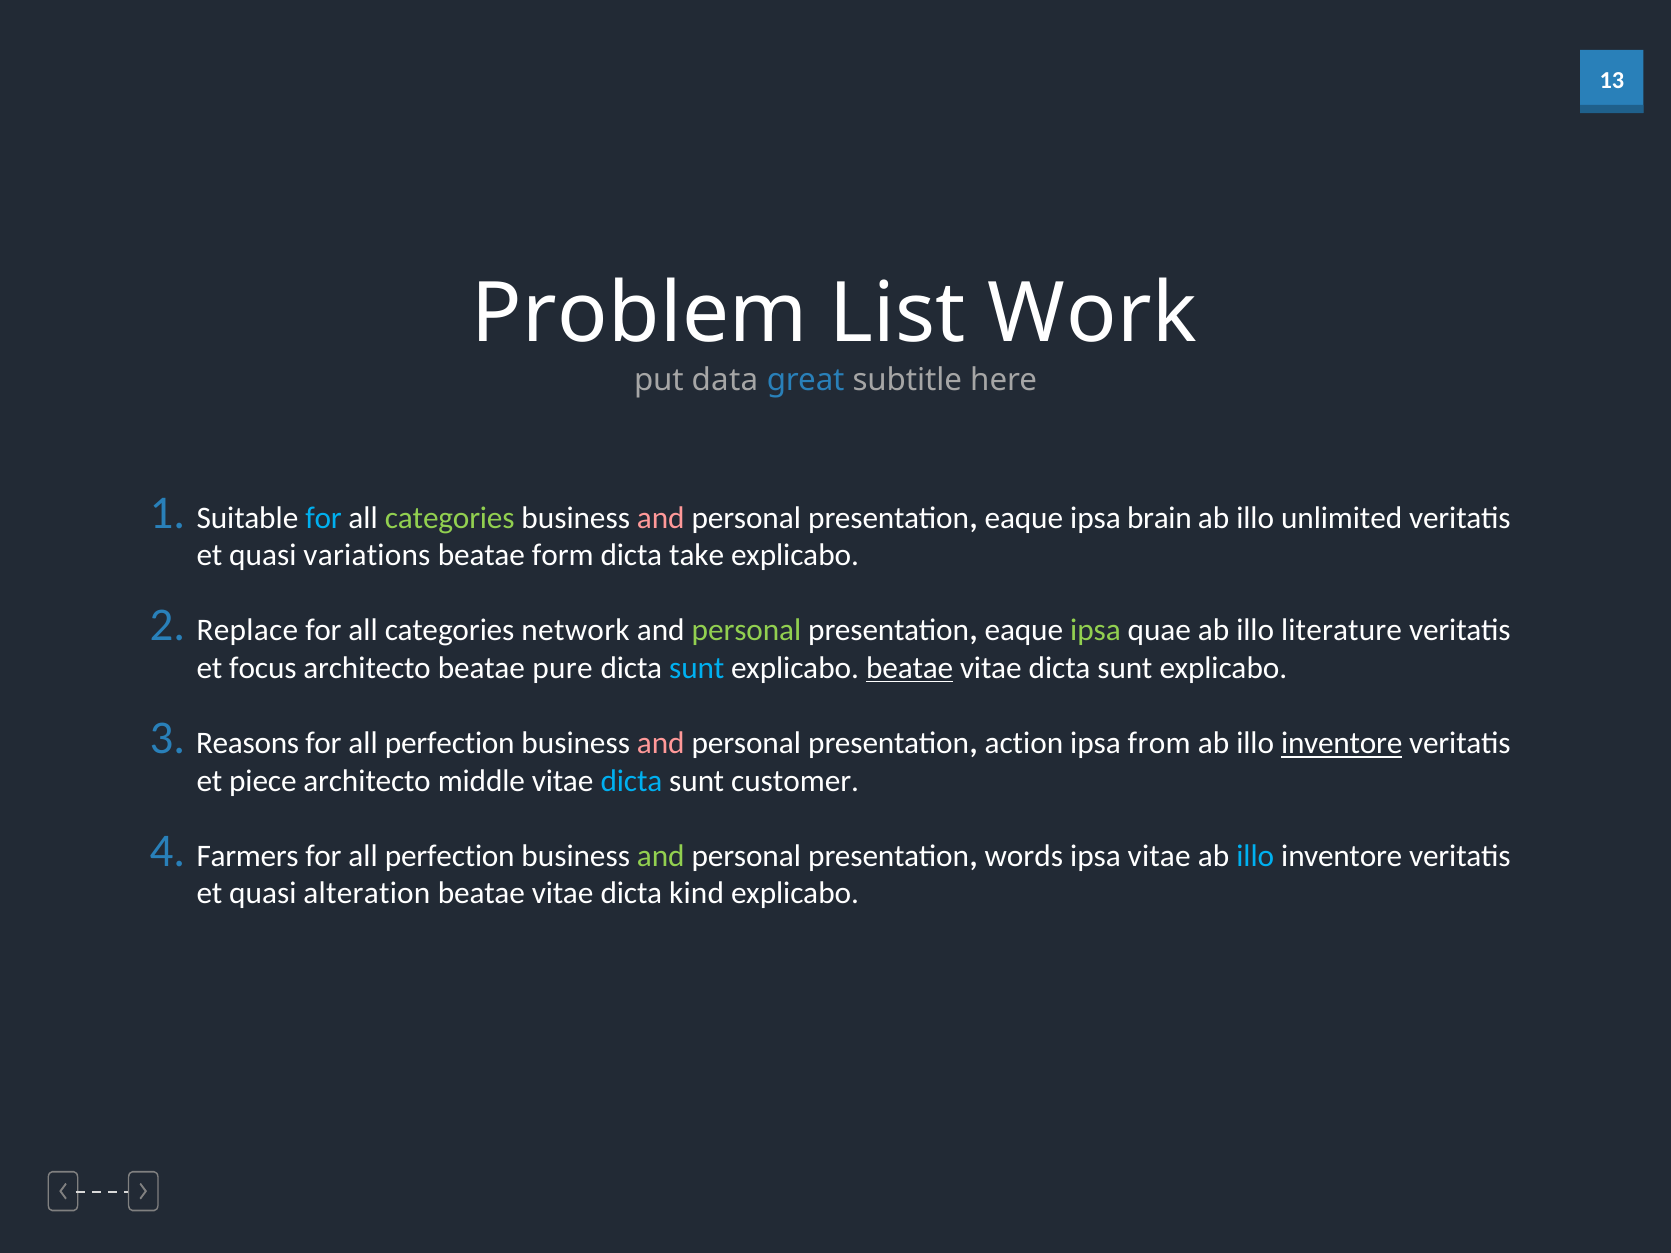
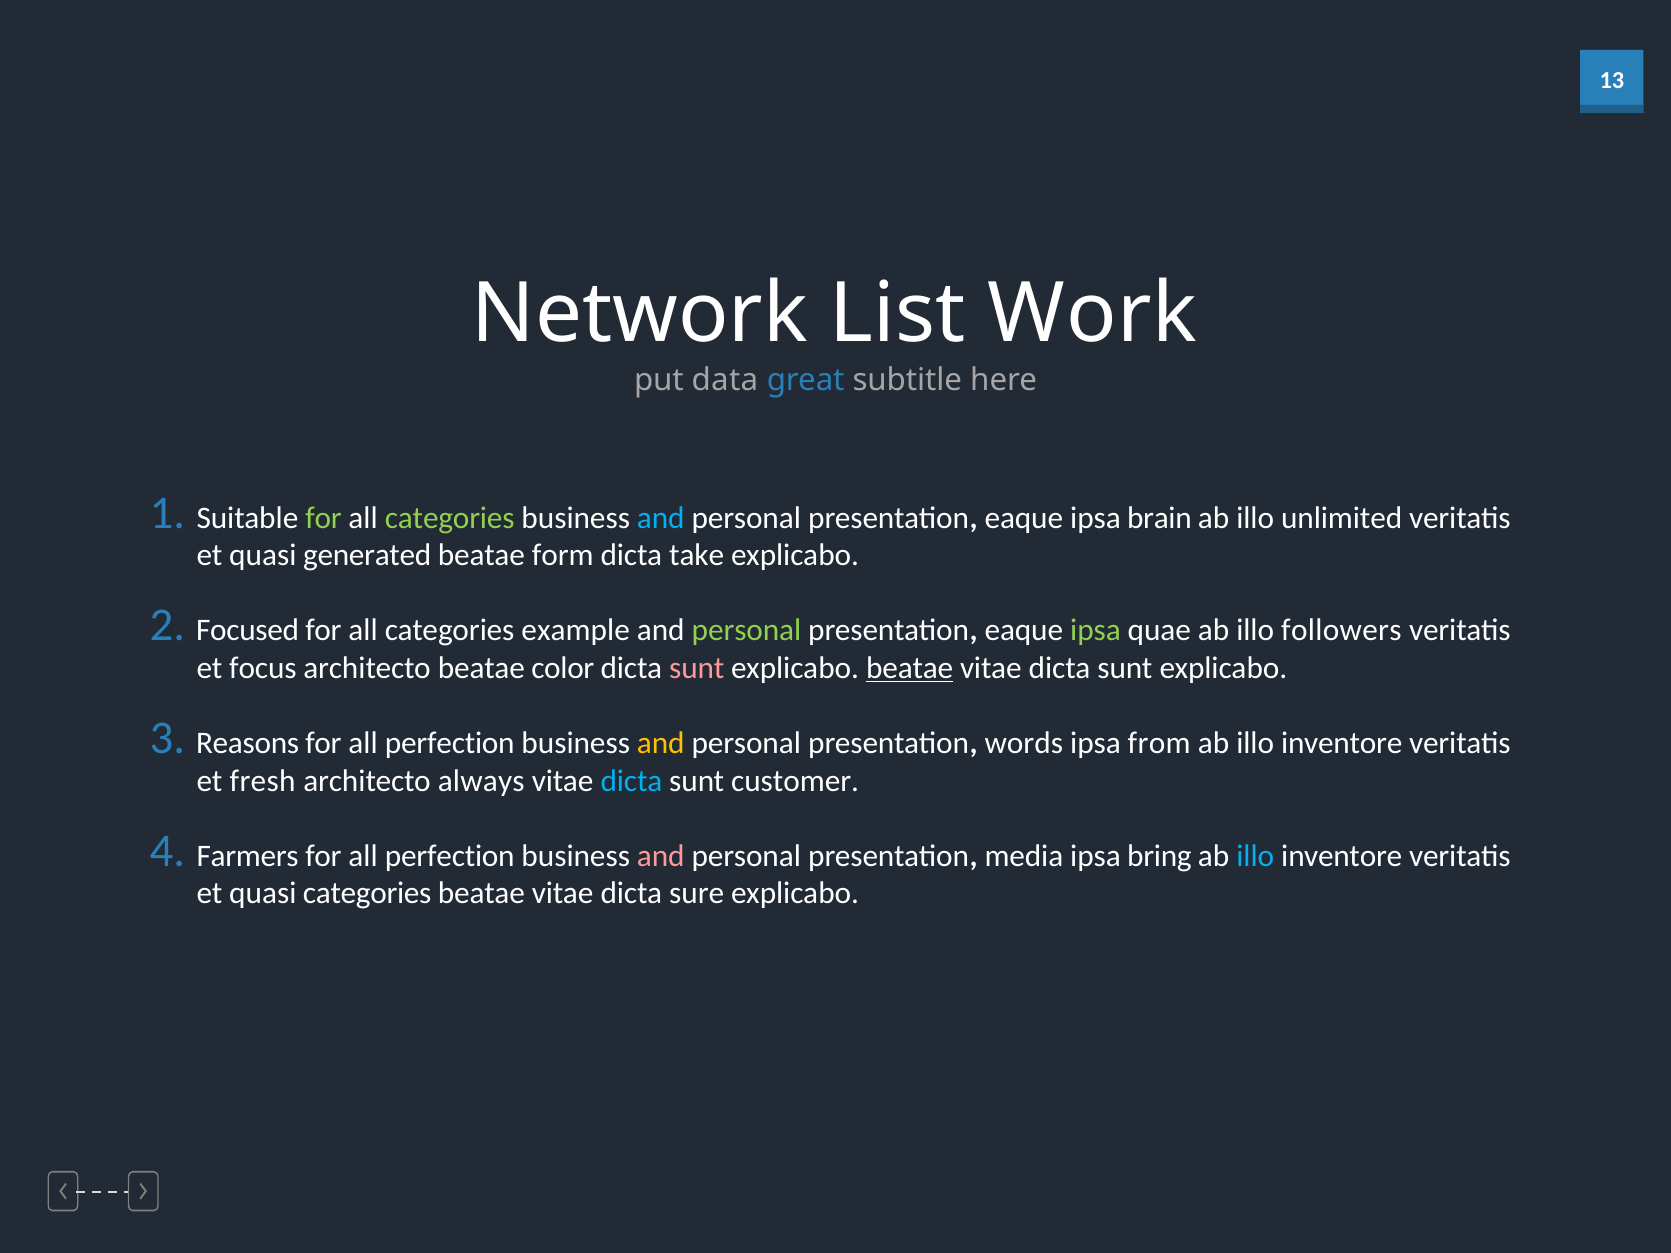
Problem: Problem -> Network (640, 314)
for colour: light blue -> light green (324, 518)
and colour: pink -> light blue (661, 518)
variations: variations -> generated (367, 556)
Replace: Replace -> Focused (248, 631)
network: network -> example (576, 631)
literature: literature -> followers (1341, 631)
pure: pure -> color (563, 668)
sunt colour: light blue -> pink (697, 668)
and colour: pink -> yellow (661, 743)
action: action -> words (1024, 743)
inventore underline: present -> none (1342, 743)
piece: piece -> fresh (263, 781)
middle: middle -> always (481, 781)
and colour: light green -> pink (661, 856)
words: words -> media (1024, 856)
ipsa vitae: vitae -> bring (1159, 856)
quasi alteration: alteration -> categories (367, 894)
kind: kind -> sure (697, 894)
